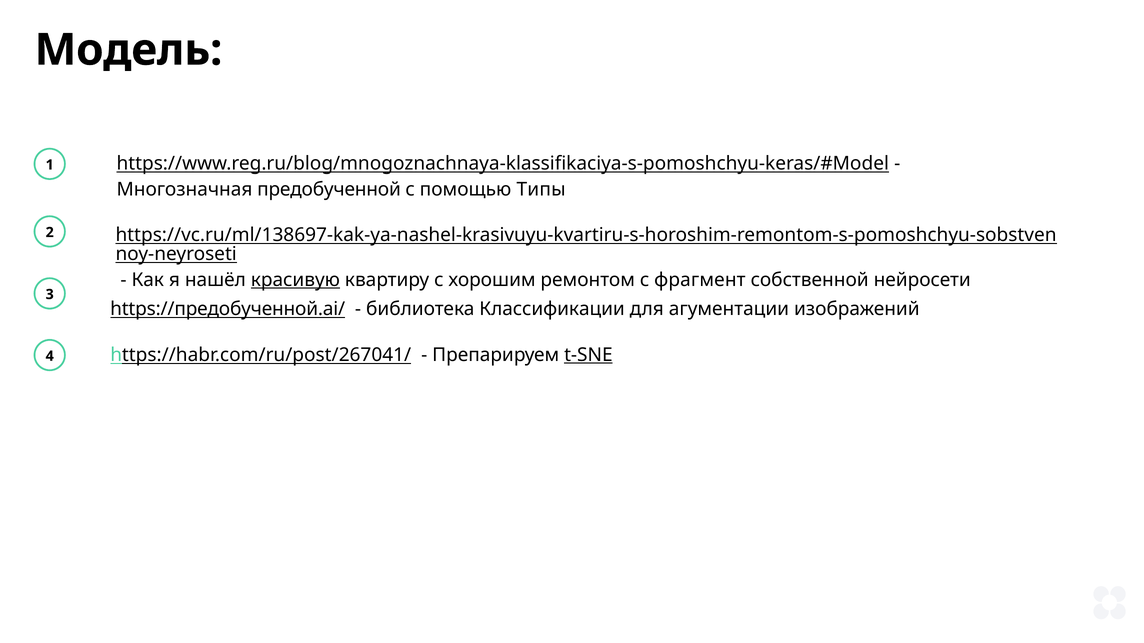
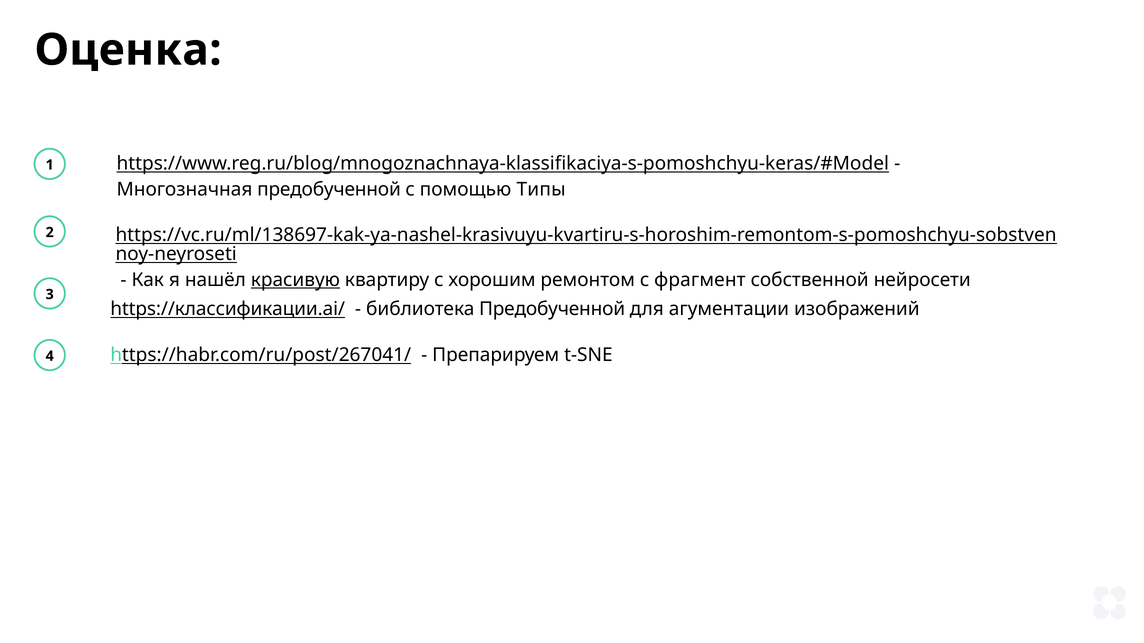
Модель: Модель -> Оценка (128, 50)
https://предобученной.ai/: https://предобученной.ai/ -> https://классификации.ai/ (228, 309)
библиотека Классификации: Классификации -> Предобученной (552, 309)
t-SNE underline: present -> none (588, 355)
